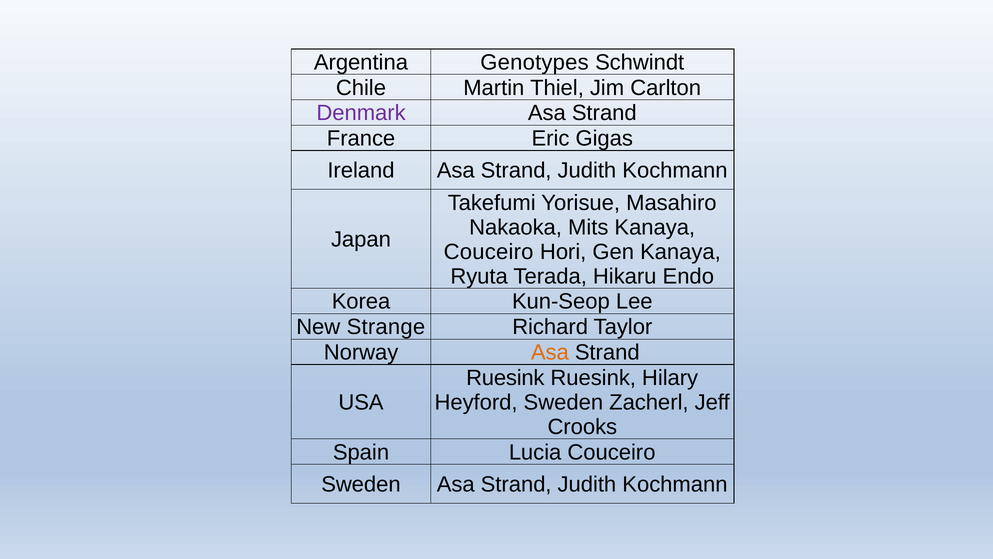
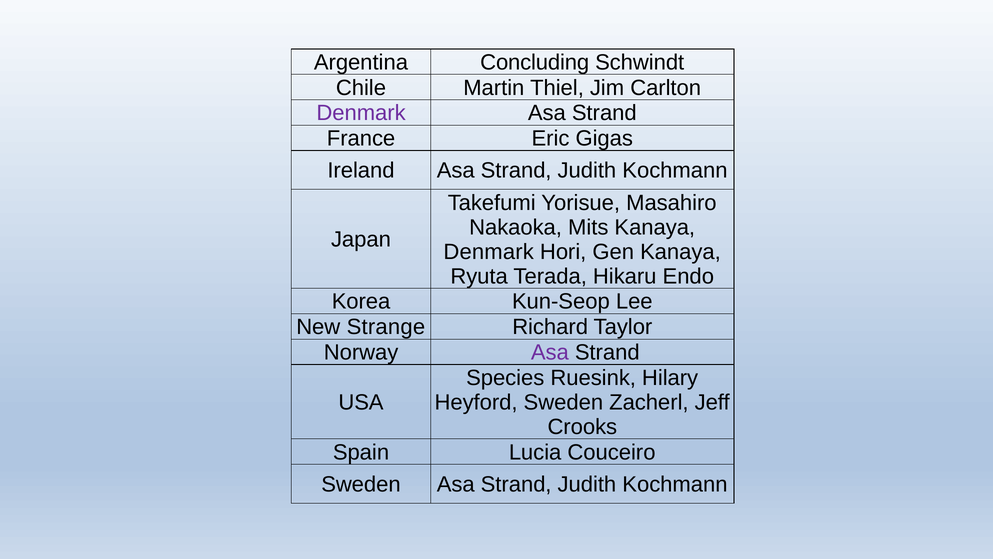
Genotypes: Genotypes -> Concluding (535, 62)
Couceiro: Couceiro -> Denmark (489, 252)
Asa colour: orange -> purple (550, 352)
Ruesink: Ruesink -> Species (505, 378)
